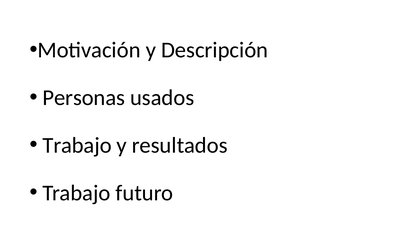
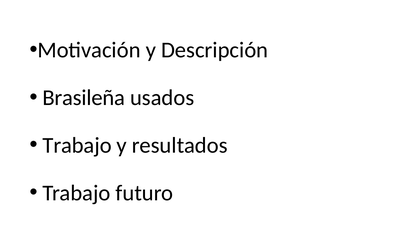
Personas: Personas -> Brasileña (84, 98)
